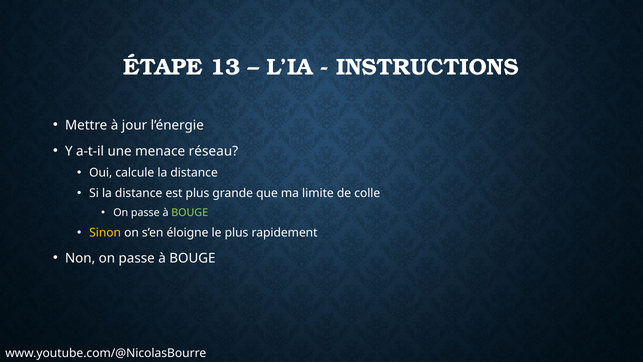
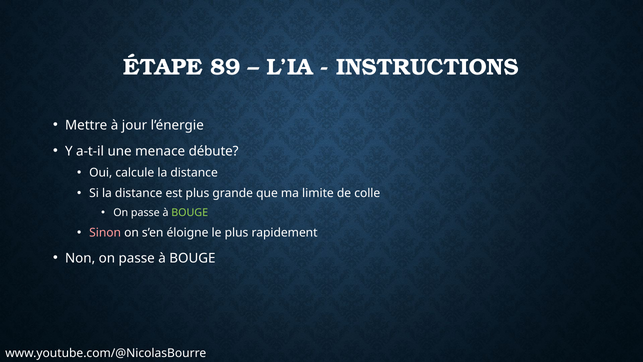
13: 13 -> 89 (225, 67)
réseau: réseau -> débute (214, 151)
Sinon colour: yellow -> pink (105, 233)
